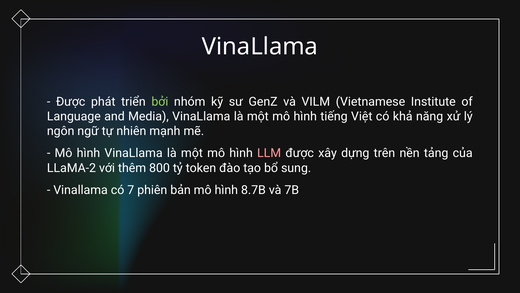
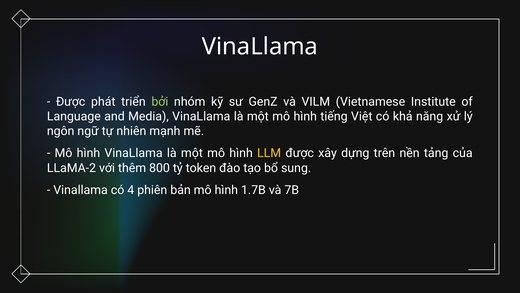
LLM colour: pink -> yellow (269, 153)
7: 7 -> 4 (131, 190)
8.7B: 8.7B -> 1.7B (253, 190)
